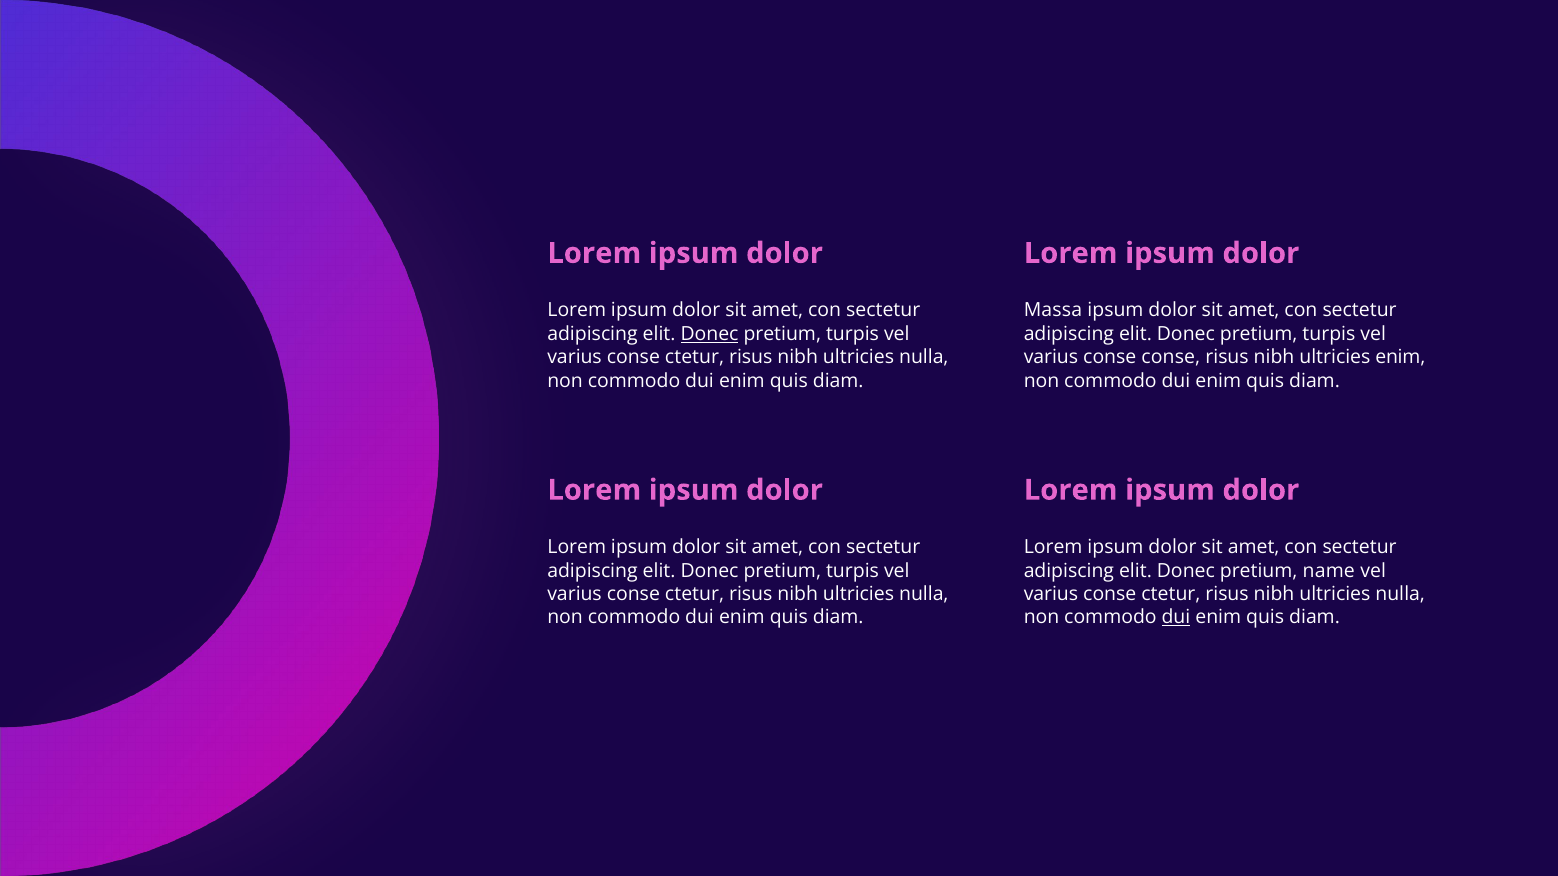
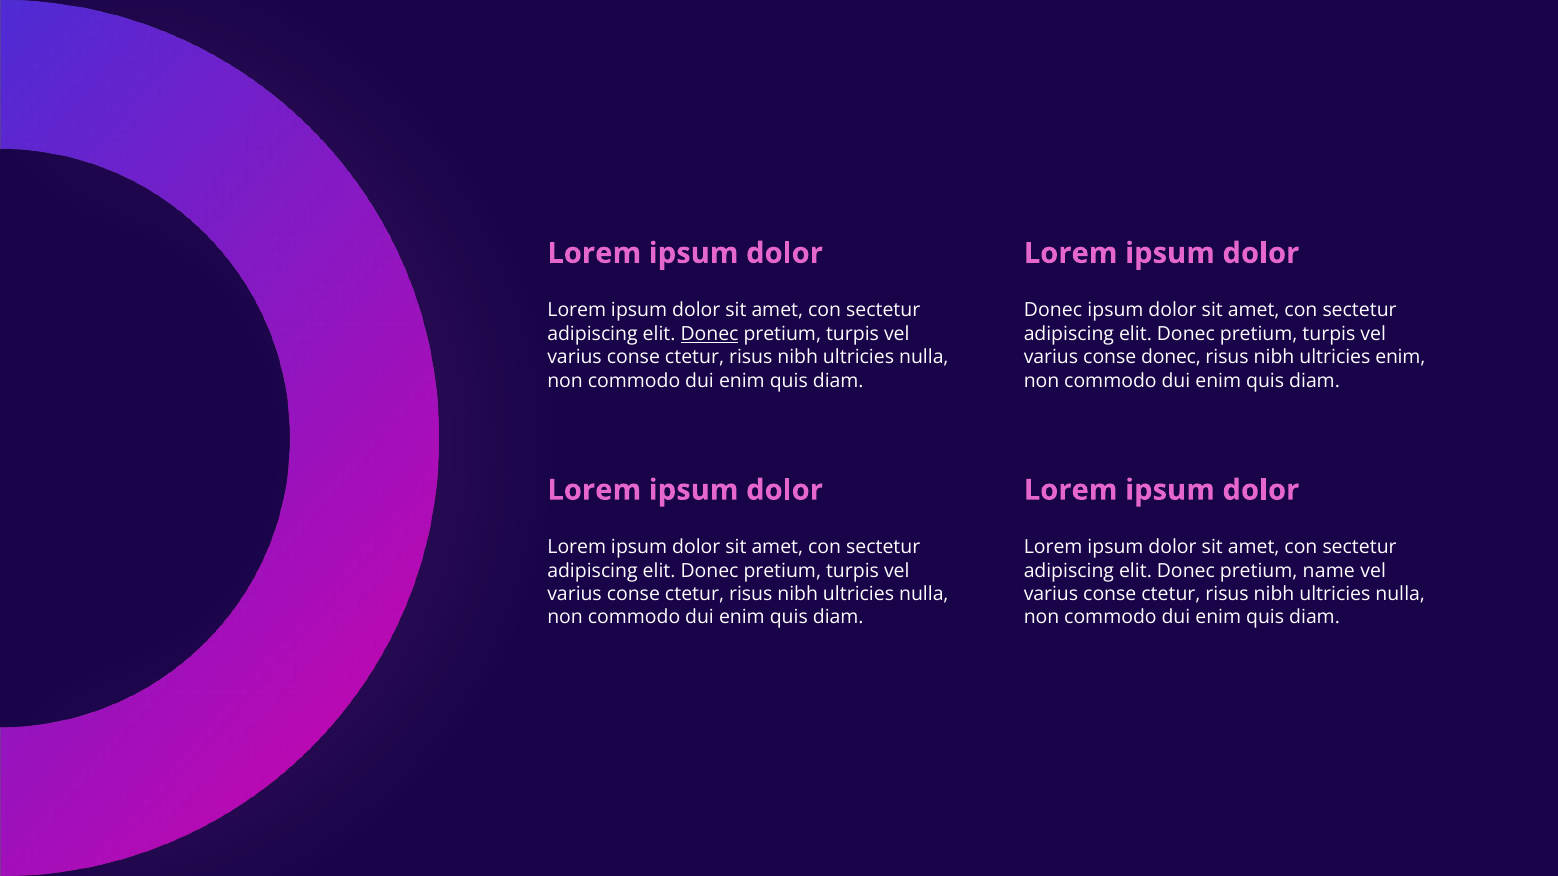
Massa: Massa -> Donec (1053, 311)
conse conse: conse -> donec (1171, 357)
dui underline: present -> none (1176, 618)
